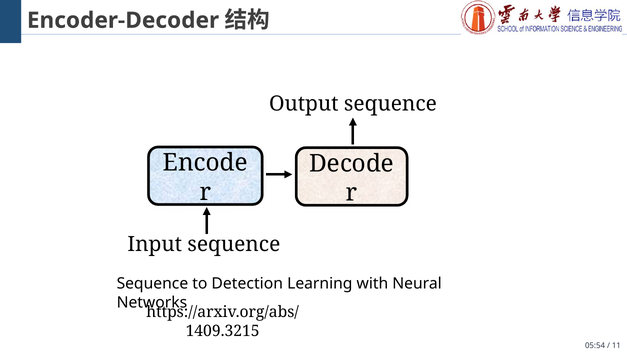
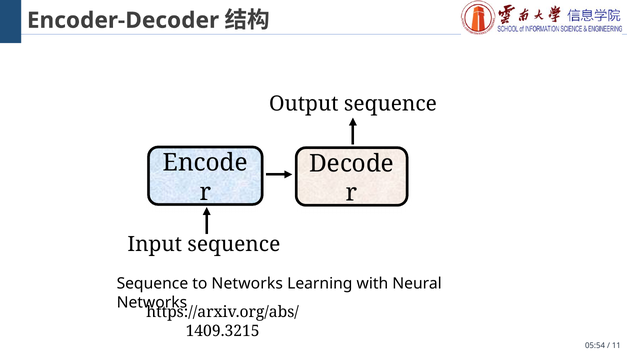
to Detection: Detection -> Networks (247, 284)
